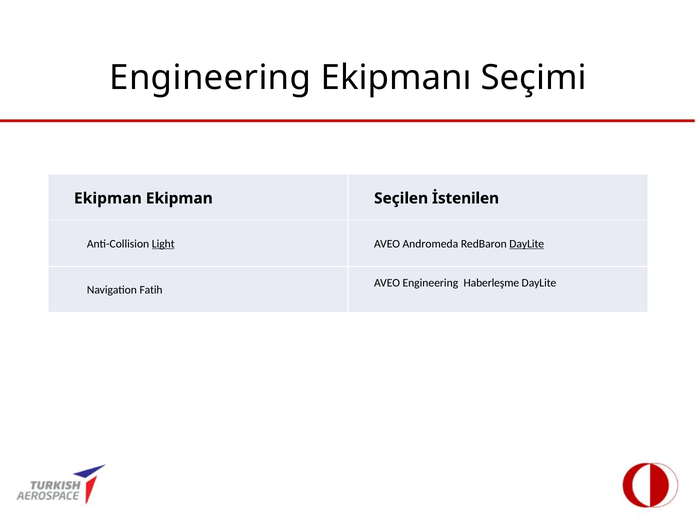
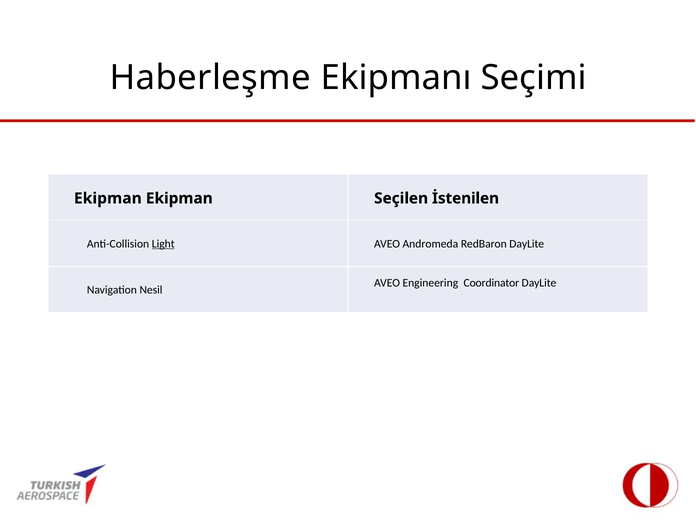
Engineering: Engineering -> Haberleşme (210, 78)
DayLite underline: present -> none (527, 244)
Haberleşme: Haberleşme -> Coordinator (491, 283)
Fatih: Fatih -> Nesil (151, 290)
